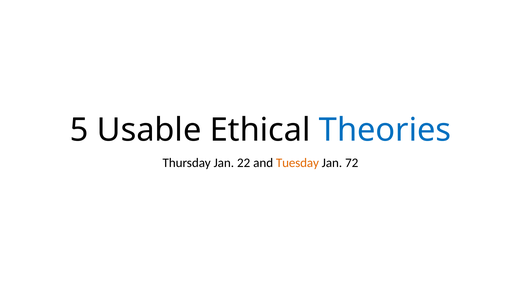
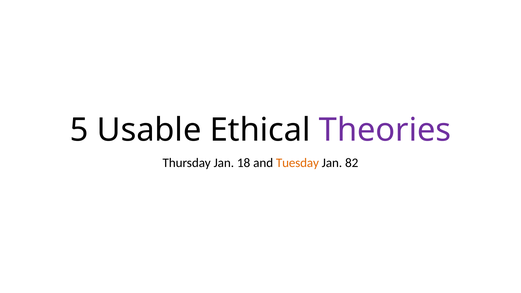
Theories colour: blue -> purple (385, 130)
22: 22 -> 18 (244, 163)
72: 72 -> 82 (352, 163)
